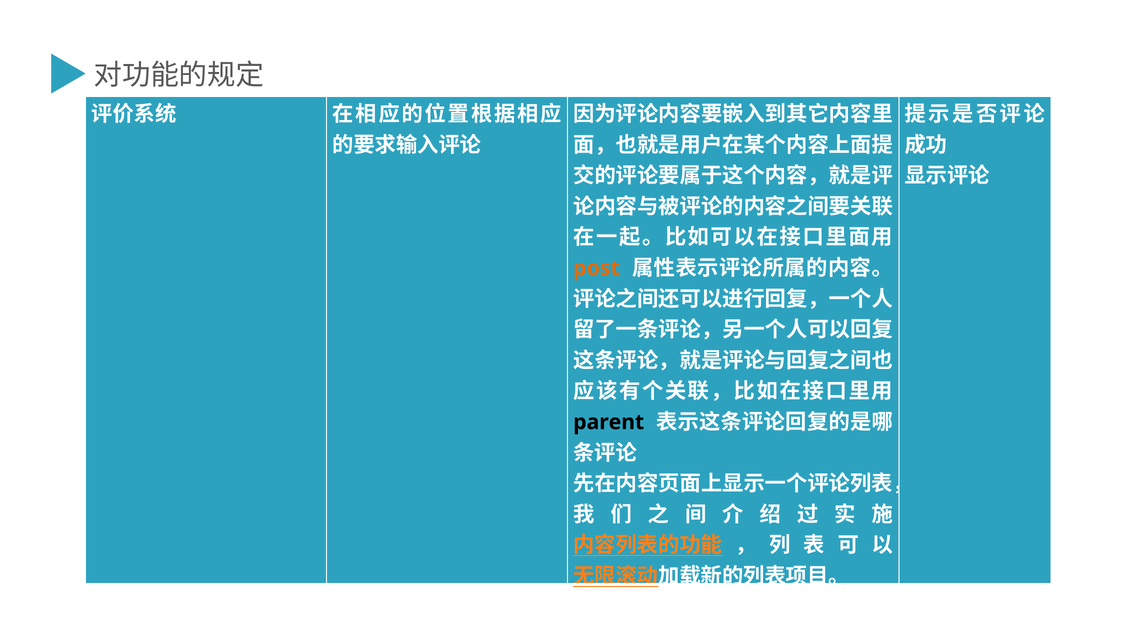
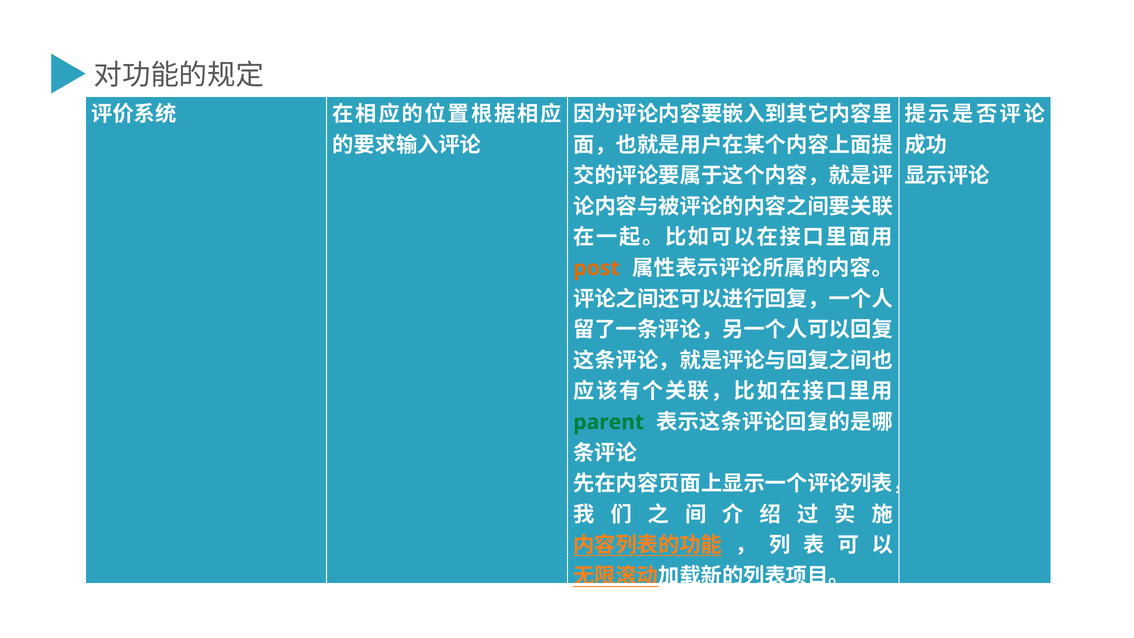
parent colour: black -> green (609, 422)
